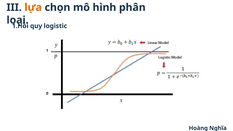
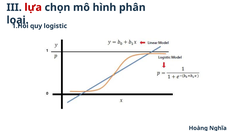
lựa colour: orange -> red (33, 7)
